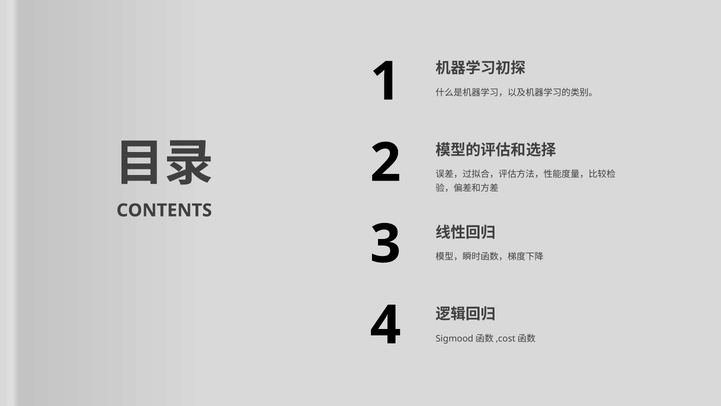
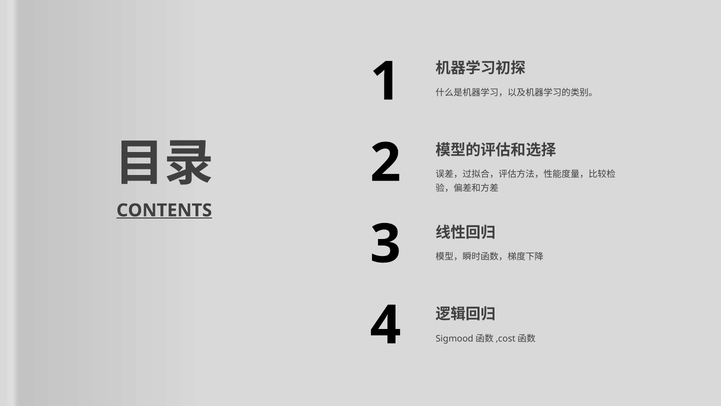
CONTENTS underline: none -> present (164, 210)
